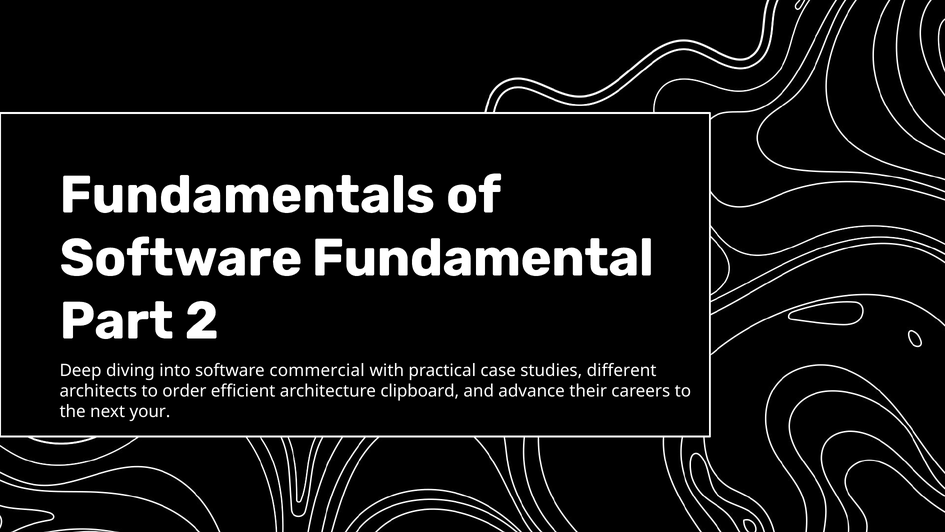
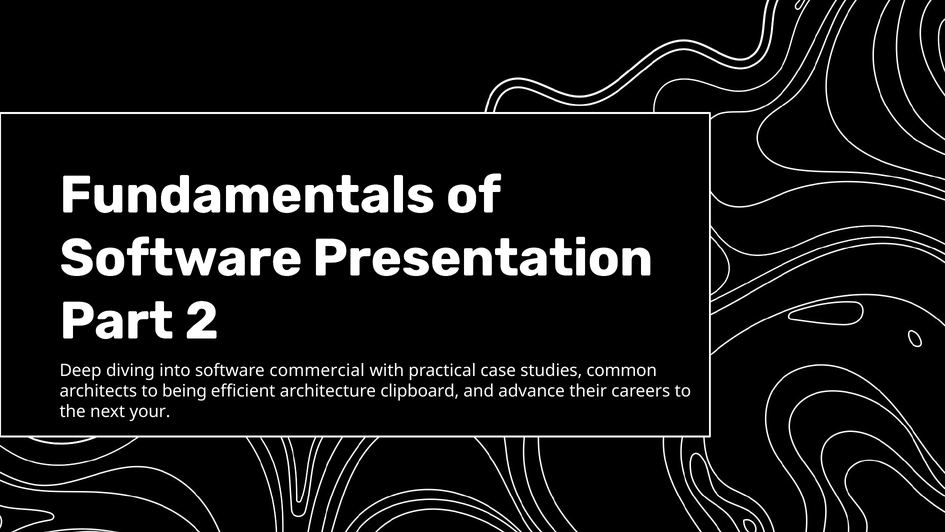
Fundamental: Fundamental -> Presentation (483, 258)
different: different -> common (622, 370)
order: order -> being (184, 391)
